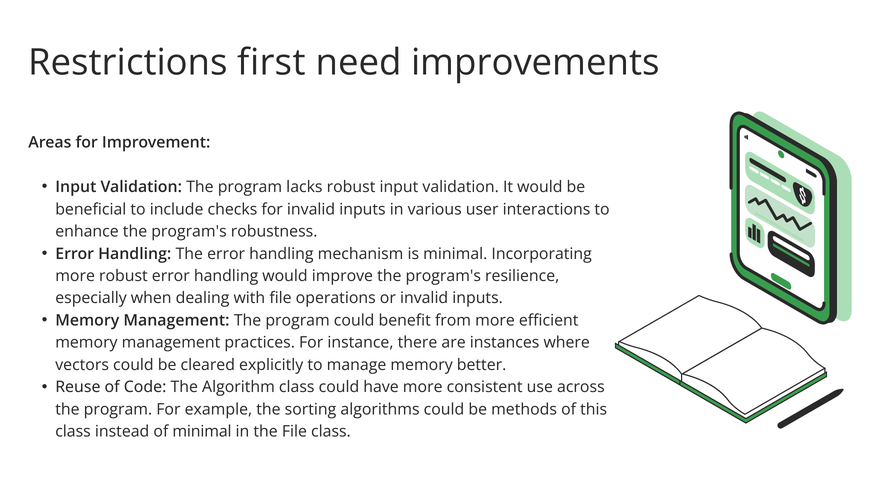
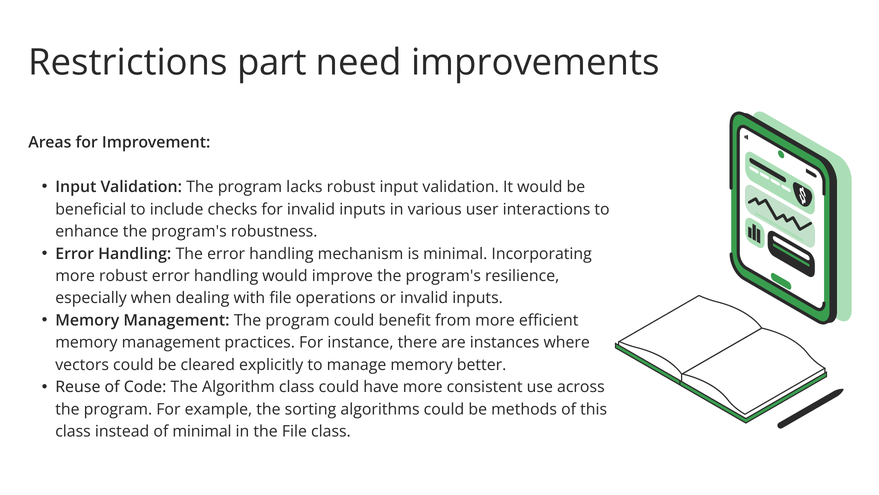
first: first -> part (272, 62)
